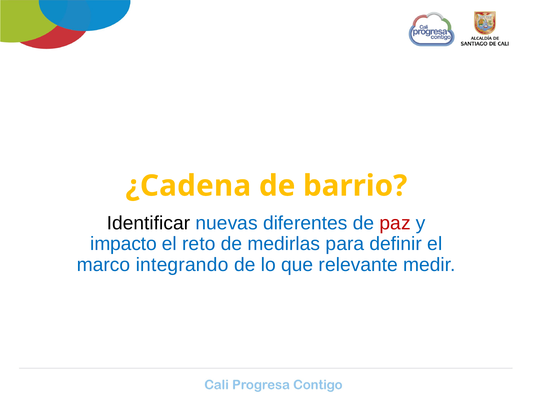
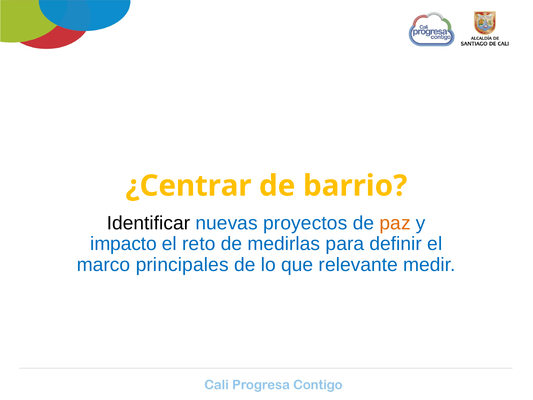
¿Cadena: ¿Cadena -> ¿Centrar (189, 186)
diferentes: diferentes -> proyectos (305, 223)
paz colour: red -> orange (395, 223)
integrando: integrando -> principales (182, 265)
